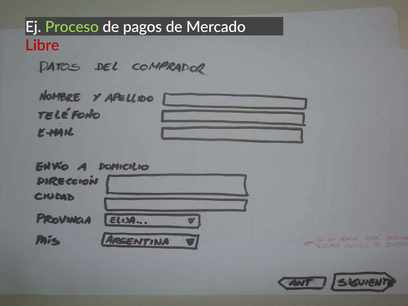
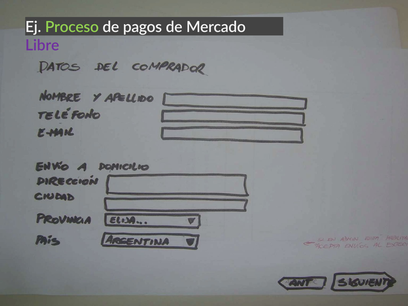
Libre colour: red -> purple (42, 46)
